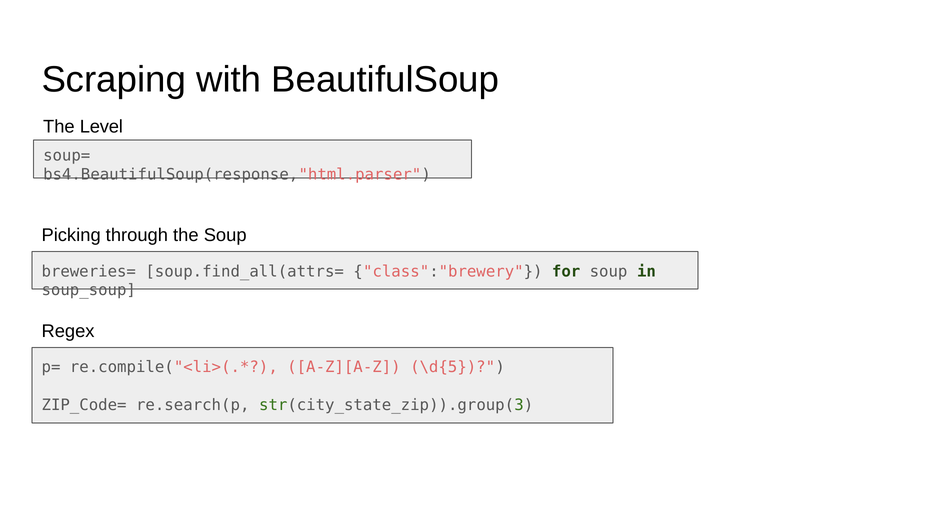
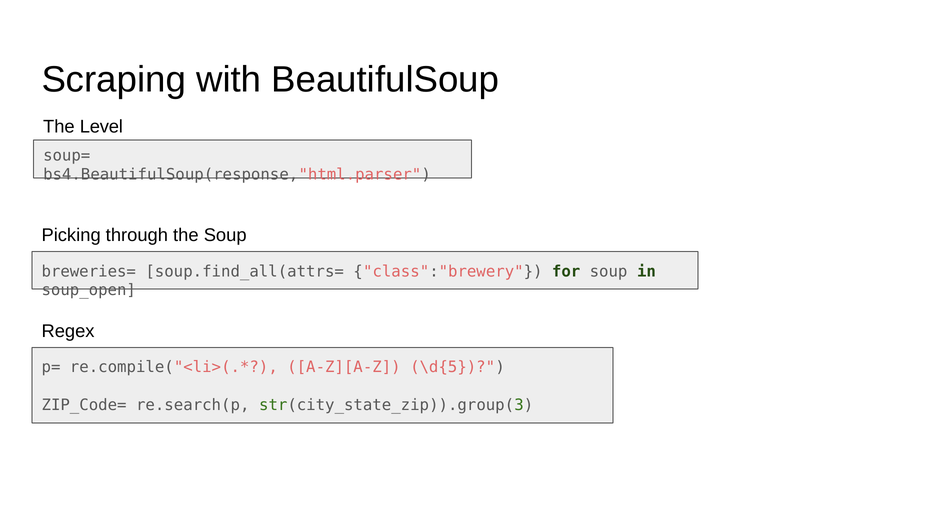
soup_soup: soup_soup -> soup_open (89, 290)
